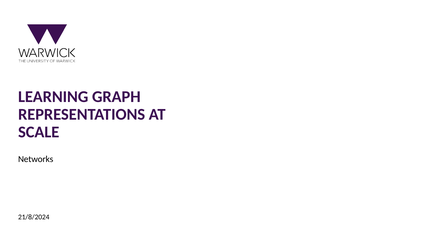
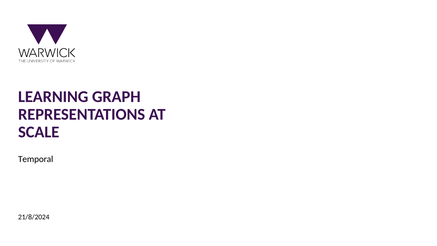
Networks: Networks -> Temporal (36, 159)
